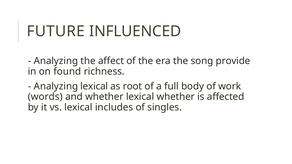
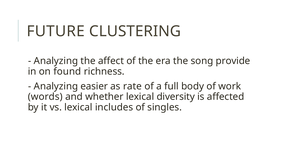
INFLUENCED: INFLUENCED -> CLUSTERING (135, 31)
Analyzing lexical: lexical -> easier (94, 86)
root: root -> rate (132, 86)
lexical whether: whether -> diversity (176, 97)
